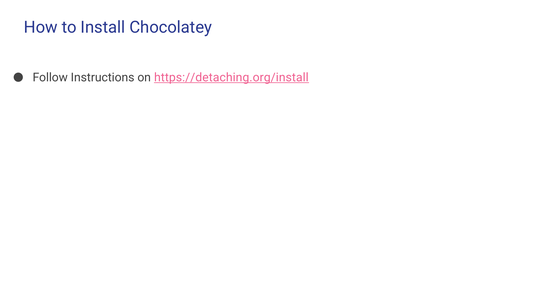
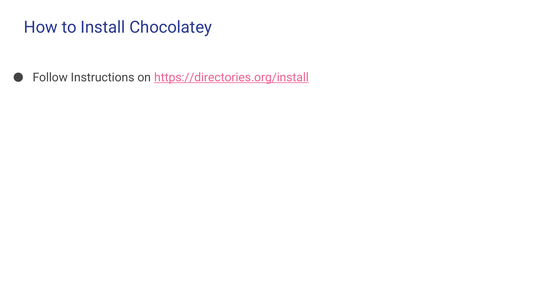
https://detaching.org/install: https://detaching.org/install -> https://directories.org/install (231, 77)
